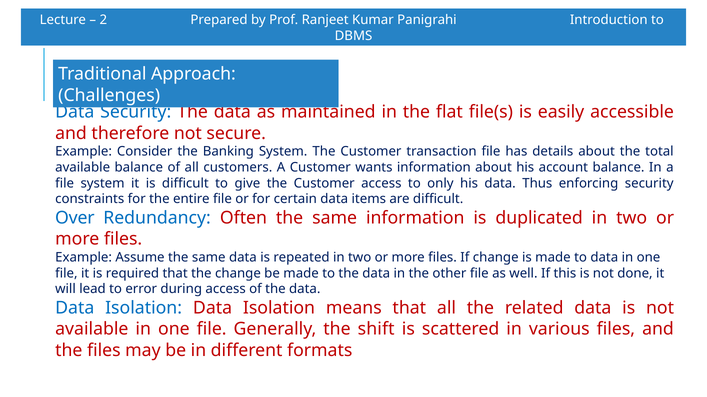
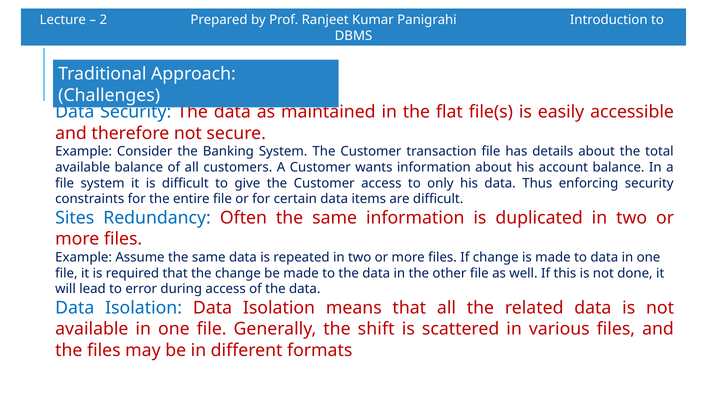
Over: Over -> Sites (75, 218)
